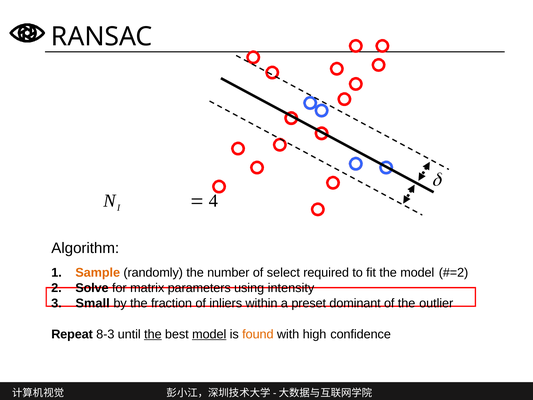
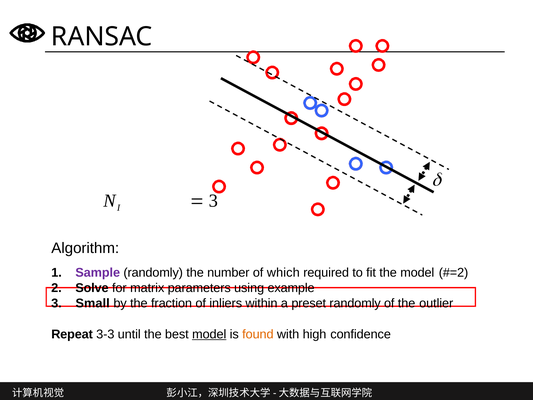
4: 4 -> 3 (214, 201)
Sample colour: orange -> purple (98, 273)
select: select -> which (283, 273)
intensity: intensity -> example (291, 288)
preset dominant: dominant -> randomly (355, 303)
8-3: 8-3 -> 3-3 (105, 334)
the underline: present -> none (153, 334)
